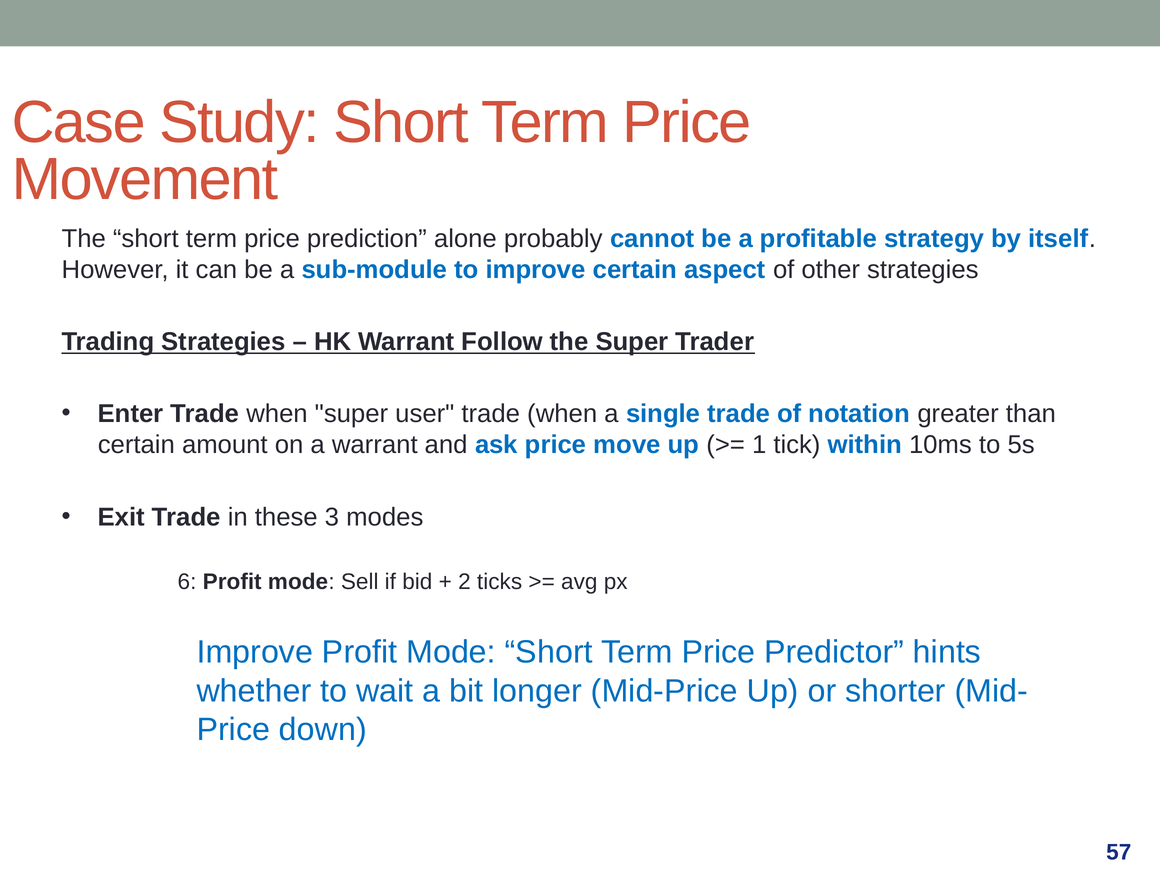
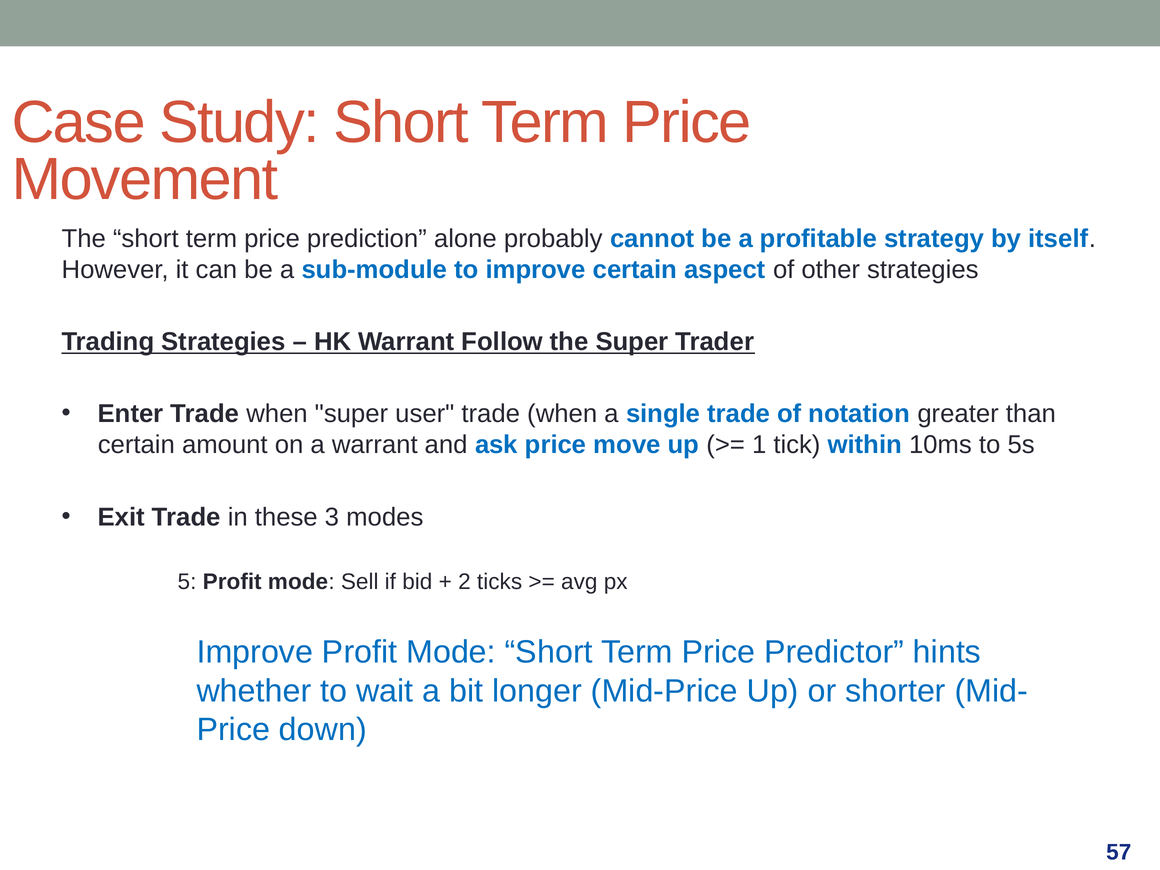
6: 6 -> 5 (187, 582)
